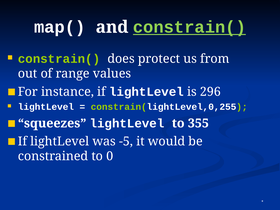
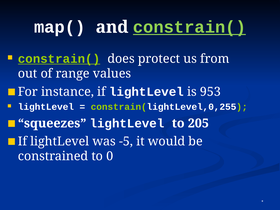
constrain( underline: none -> present (59, 59)
296: 296 -> 953 (210, 92)
355: 355 -> 205 (198, 123)
